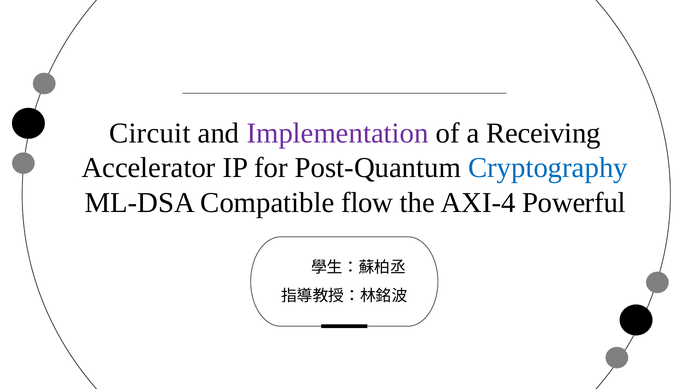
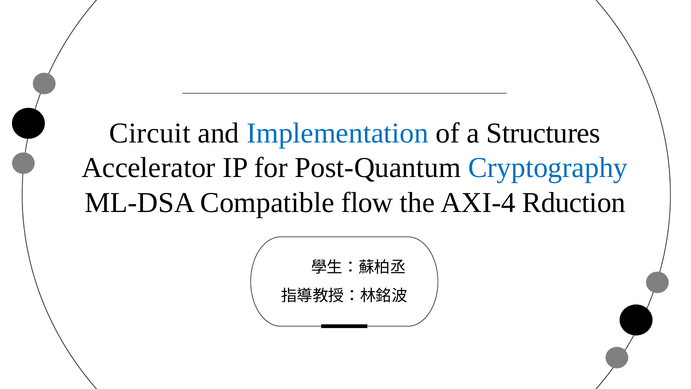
Implementation colour: purple -> blue (338, 133)
Receiving: Receiving -> Structures (544, 133)
Powerful: Powerful -> Rduction (574, 202)
